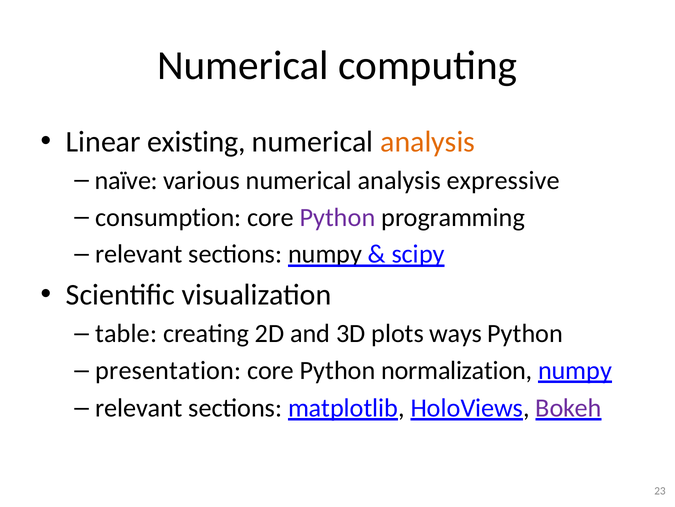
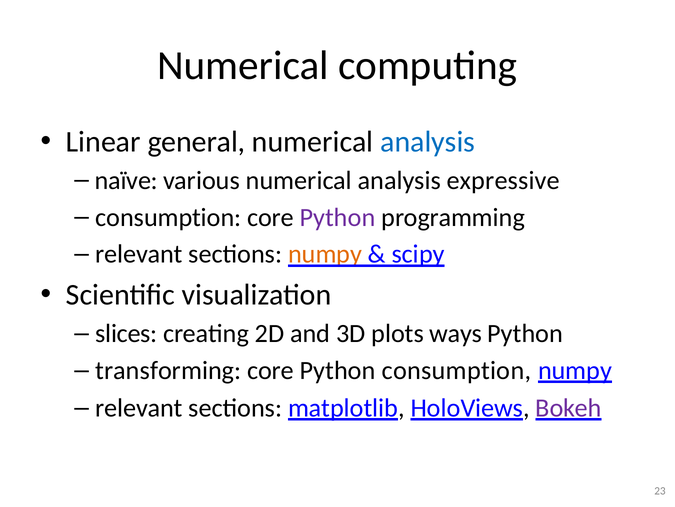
existing: existing -> general (196, 142)
analysis colour: orange -> blue (428, 142)
numpy colour: black -> orange (325, 254)
table: table -> slices (126, 333)
presentation: presentation -> transforming (168, 370)
Python normalization: normalization -> consumption (456, 370)
